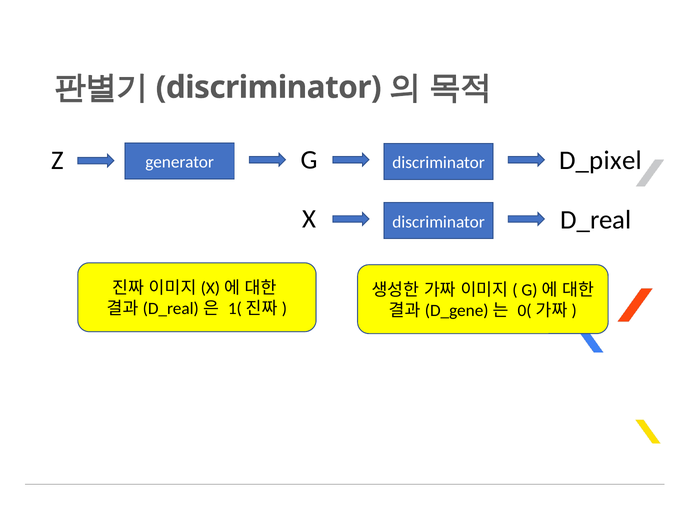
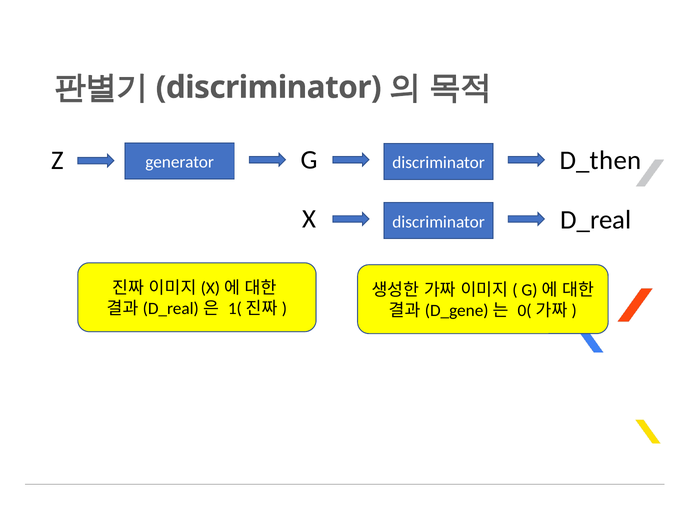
D_pixel: D_pixel -> D_then (600, 161)
